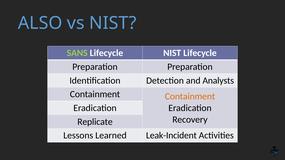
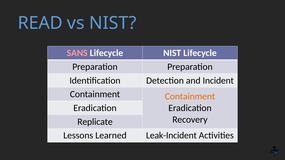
ALSO: ALSO -> READ (40, 23)
SANS colour: light green -> pink (77, 53)
Analysts: Analysts -> Incident (218, 81)
